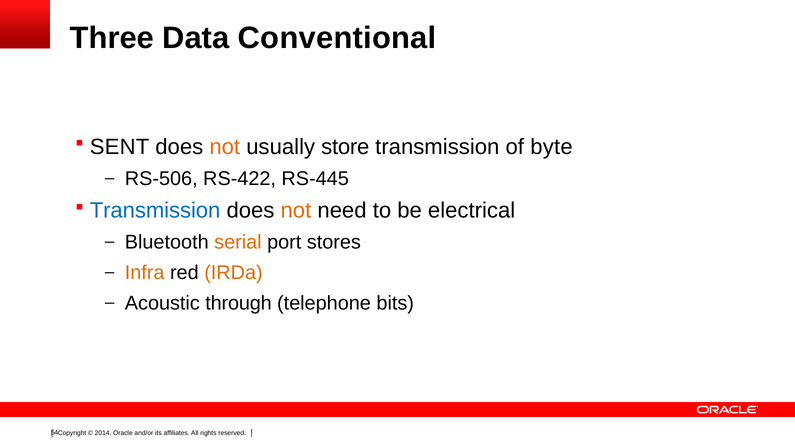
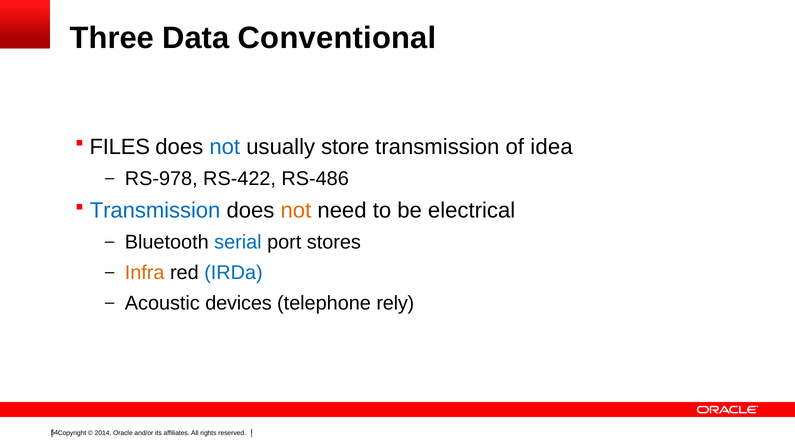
SENT: SENT -> FILES (120, 147)
not colour: orange -> blue (225, 147)
byte: byte -> idea (552, 147)
RS-506: RS-506 -> RS-978 (161, 179)
RS-445: RS-445 -> RS-486 (315, 179)
serial colour: orange -> blue (238, 242)
IRDa colour: orange -> blue (233, 273)
through: through -> devices (239, 303)
bits: bits -> rely (395, 303)
